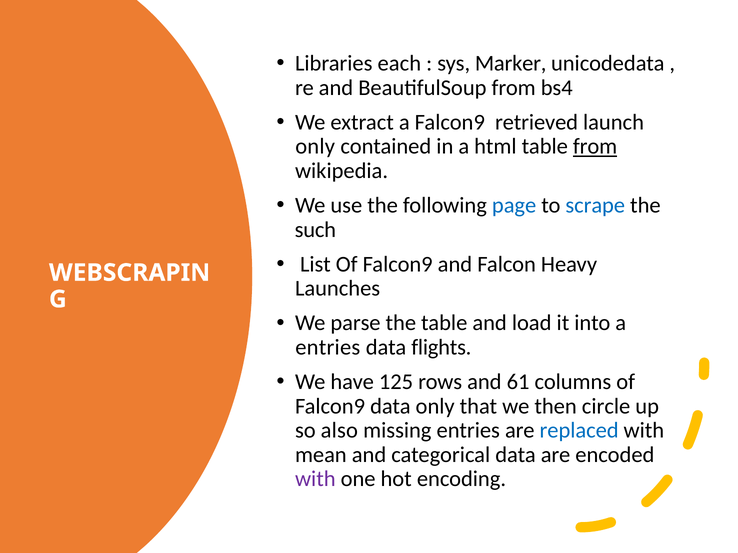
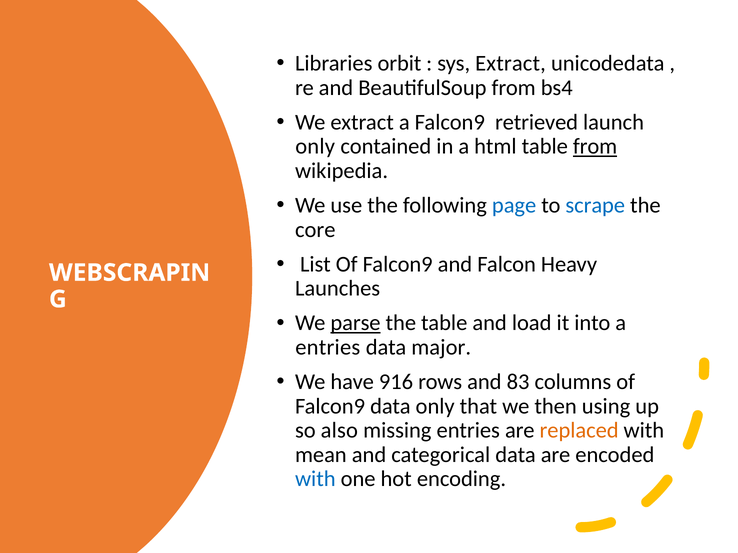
each: each -> orbit (399, 63)
sys Marker: Marker -> Extract (511, 63)
such: such -> core (315, 230)
parse underline: none -> present (355, 323)
flights: flights -> major (441, 348)
125: 125 -> 916 (396, 382)
61: 61 -> 83 (518, 382)
circle: circle -> using (606, 407)
replaced colour: blue -> orange (579, 431)
with colour: purple -> blue (315, 479)
